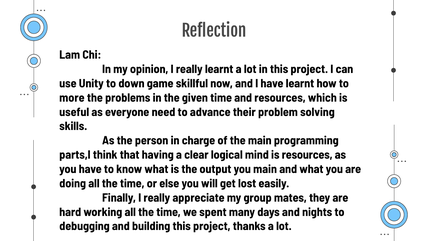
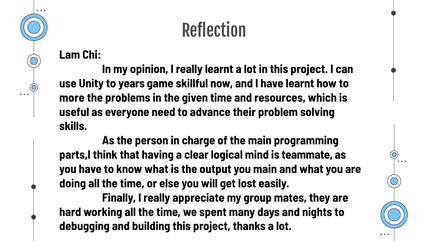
down: down -> years (132, 83)
is resources: resources -> teammate (307, 155)
